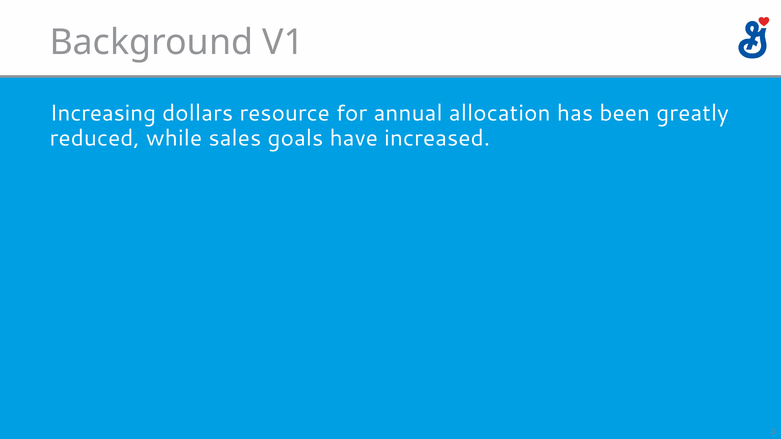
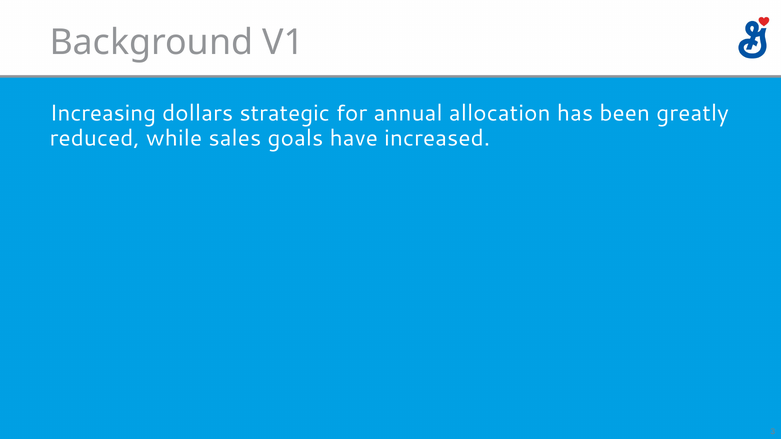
resource: resource -> strategic (285, 114)
